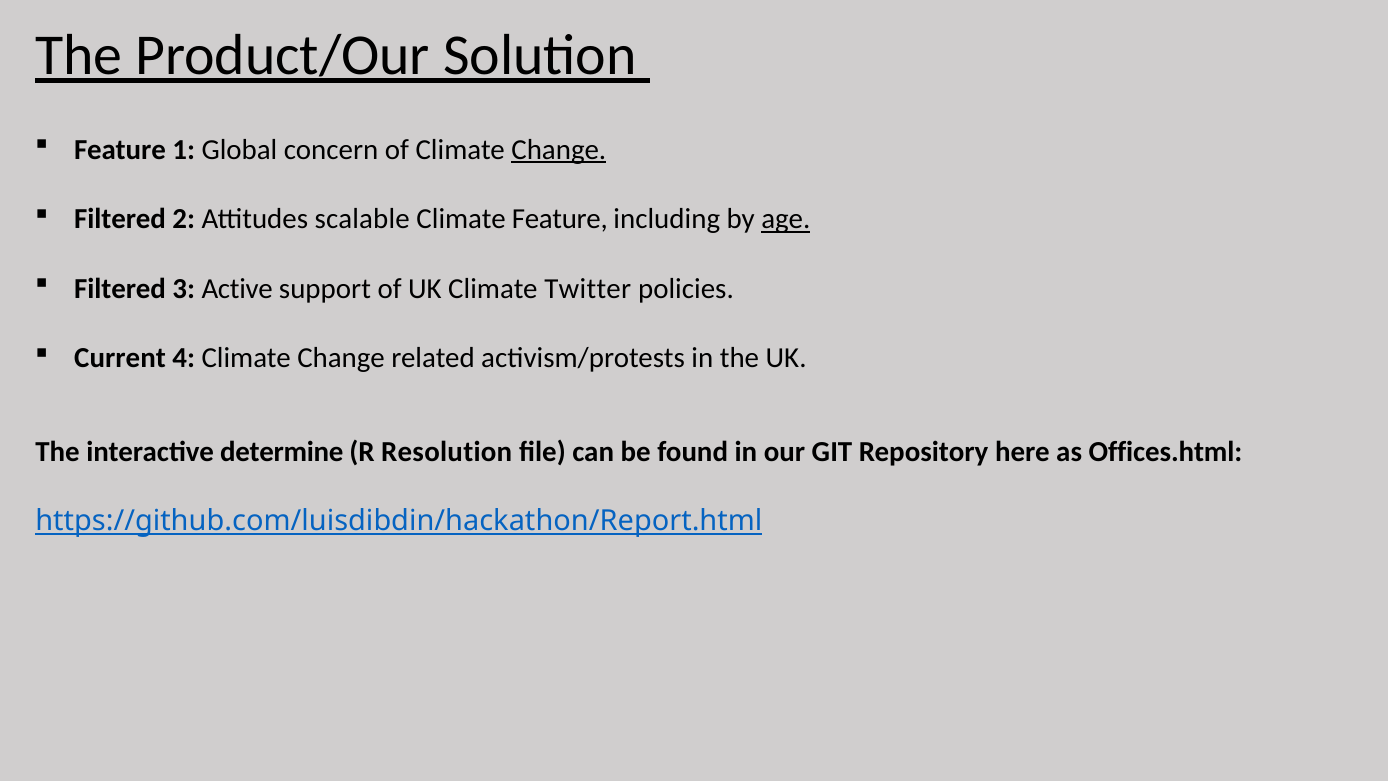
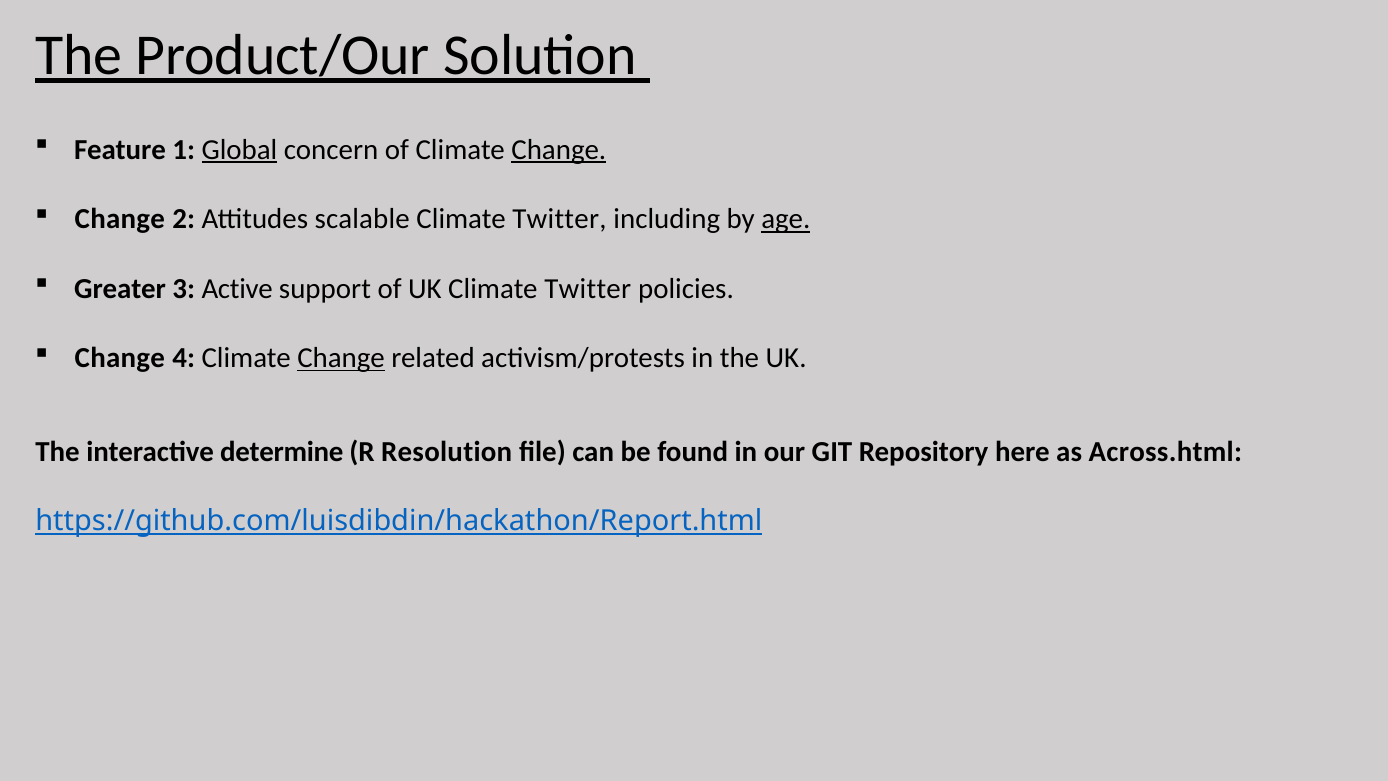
Global underline: none -> present (239, 150)
Filtered: Filtered -> Change (120, 219)
Feature: Feature -> Twitter (559, 219)
Filtered: Filtered -> Greater (120, 289)
Current: Current -> Change (120, 358)
Change underline: none -> present (341, 358)
Offices.html: Offices.html -> Across.html (1165, 451)
